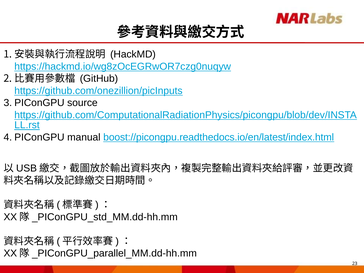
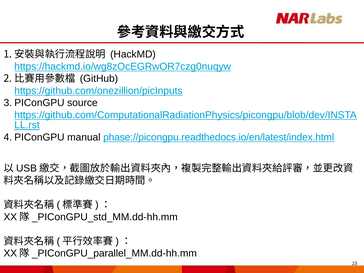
boost://picongpu.readthedocs.io/en/latest/index.html: boost://picongpu.readthedocs.io/en/latest/index.html -> phase://picongpu.readthedocs.io/en/latest/index.html (219, 137)
